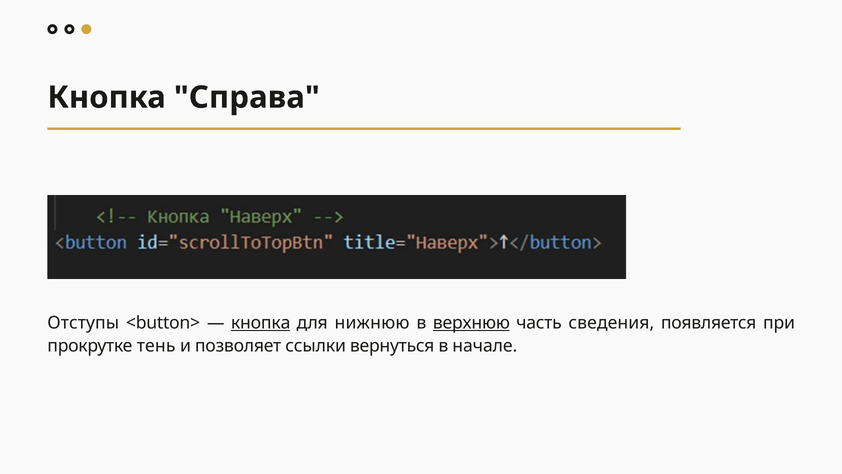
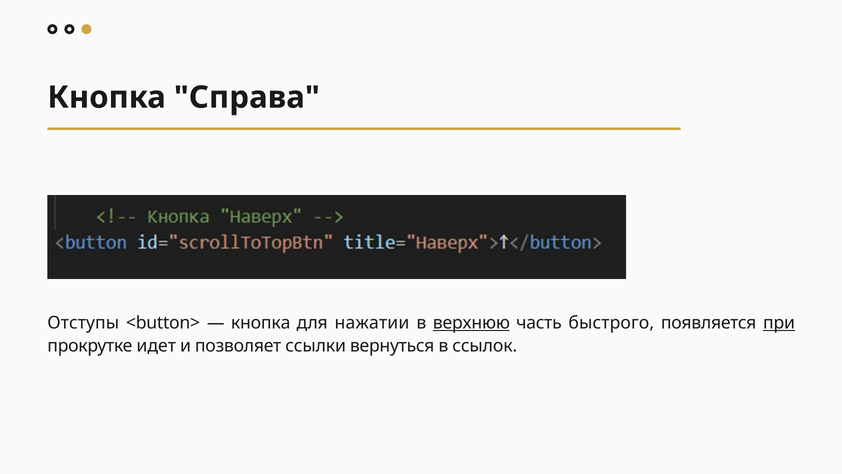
кнопка underline: present -> none (261, 323)
нижнюю: нижнюю -> нажатии (372, 323)
сведения: сведения -> быстрого (611, 323)
при underline: none -> present (779, 323)
тень: тень -> идет (156, 346)
начале: начале -> ссылок (485, 346)
